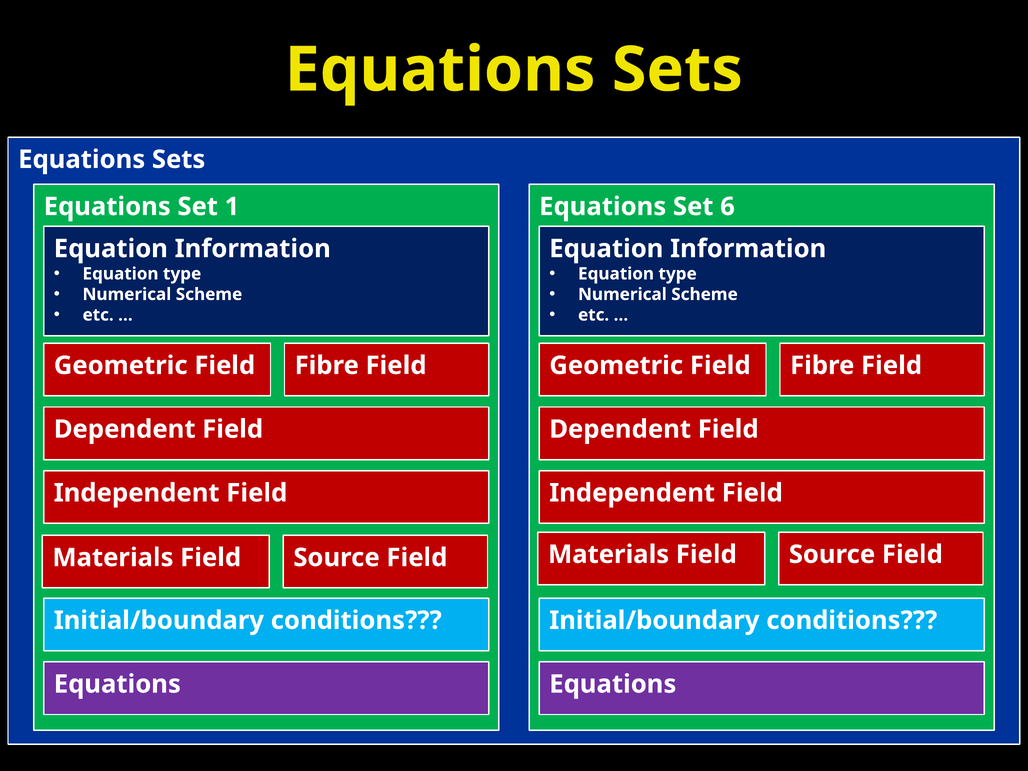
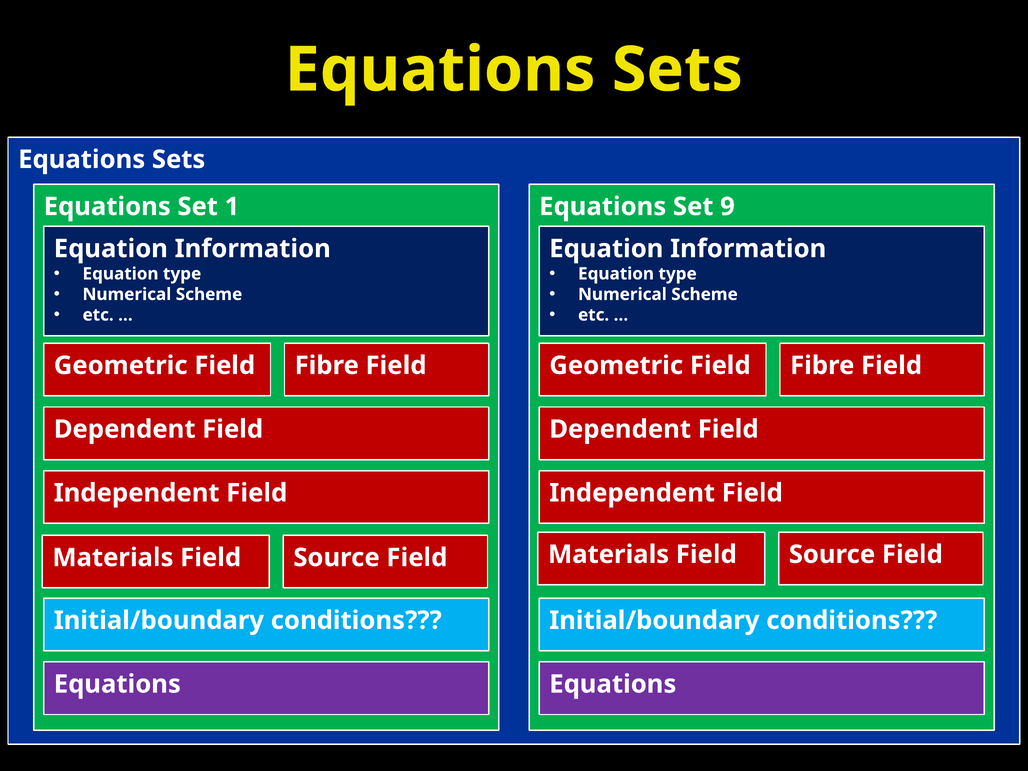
6: 6 -> 9 (727, 207)
